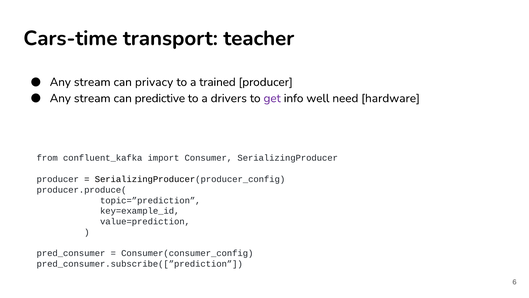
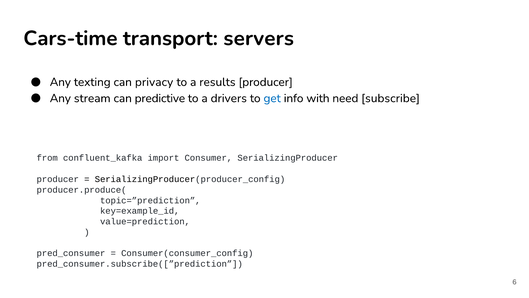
teacher: teacher -> servers (259, 38)
stream: stream -> texting (92, 82)
trained: trained -> results (217, 82)
get colour: purple -> blue (272, 98)
well: well -> with (318, 98)
hardware: hardware -> subscribe (391, 98)
